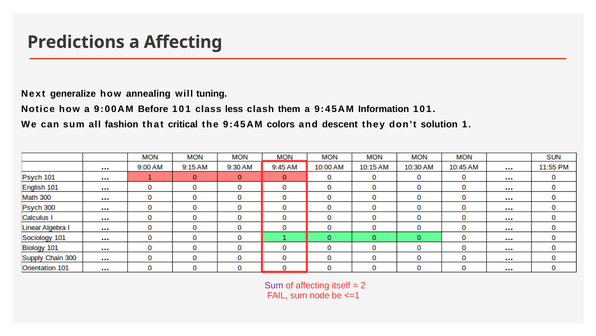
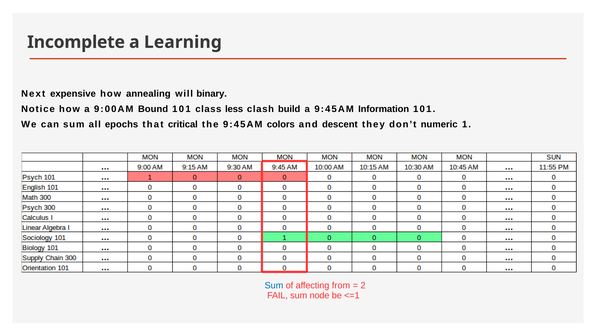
Predictions: Predictions -> Incomplete (76, 42)
a Affecting: Affecting -> Learning (183, 42)
generalize: generalize -> expensive (73, 94)
tuning: tuning -> binary (212, 94)
Before: Before -> Bound (153, 109)
them: them -> build (289, 109)
fashion: fashion -> epochs (122, 124)
solution: solution -> numeric (439, 124)
Sum colour: purple -> blue (274, 285)
itself: itself -> from (341, 285)
